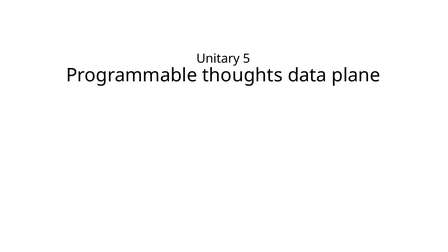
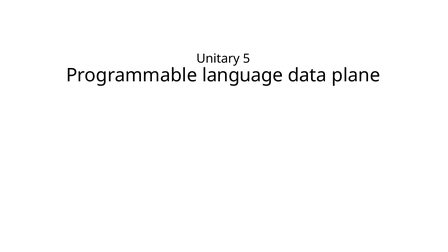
thoughts: thoughts -> language (243, 75)
